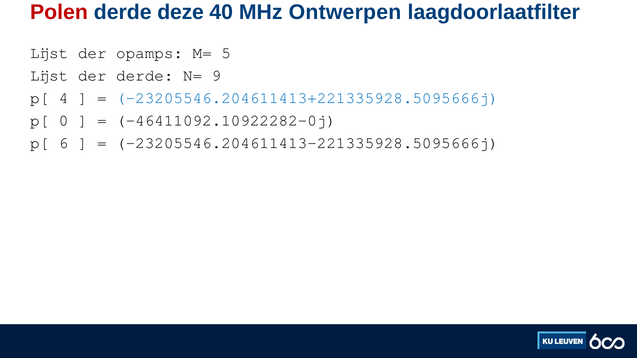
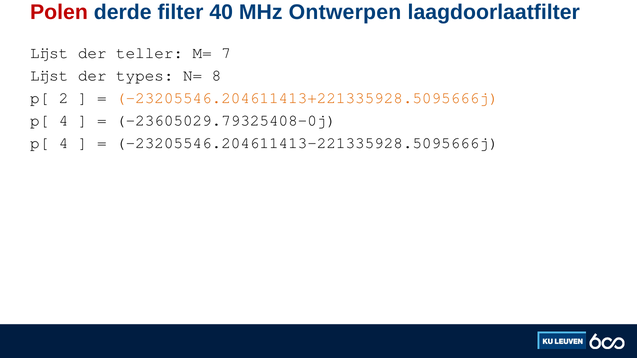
deze: deze -> filter (180, 12)
opamps: opamps -> teller (150, 53)
5: 5 -> 7 (226, 53)
der derde: derde -> types (145, 75)
9: 9 -> 8 (216, 75)
4: 4 -> 2 (64, 98)
-23205546.204611413+221335928.5095666j colour: blue -> orange (307, 98)
0: 0 -> 4 (64, 121)
-46411092.10922282-0j: -46411092.10922282-0j -> -23605029.79325408-0j (226, 121)
6: 6 -> 4 (64, 143)
